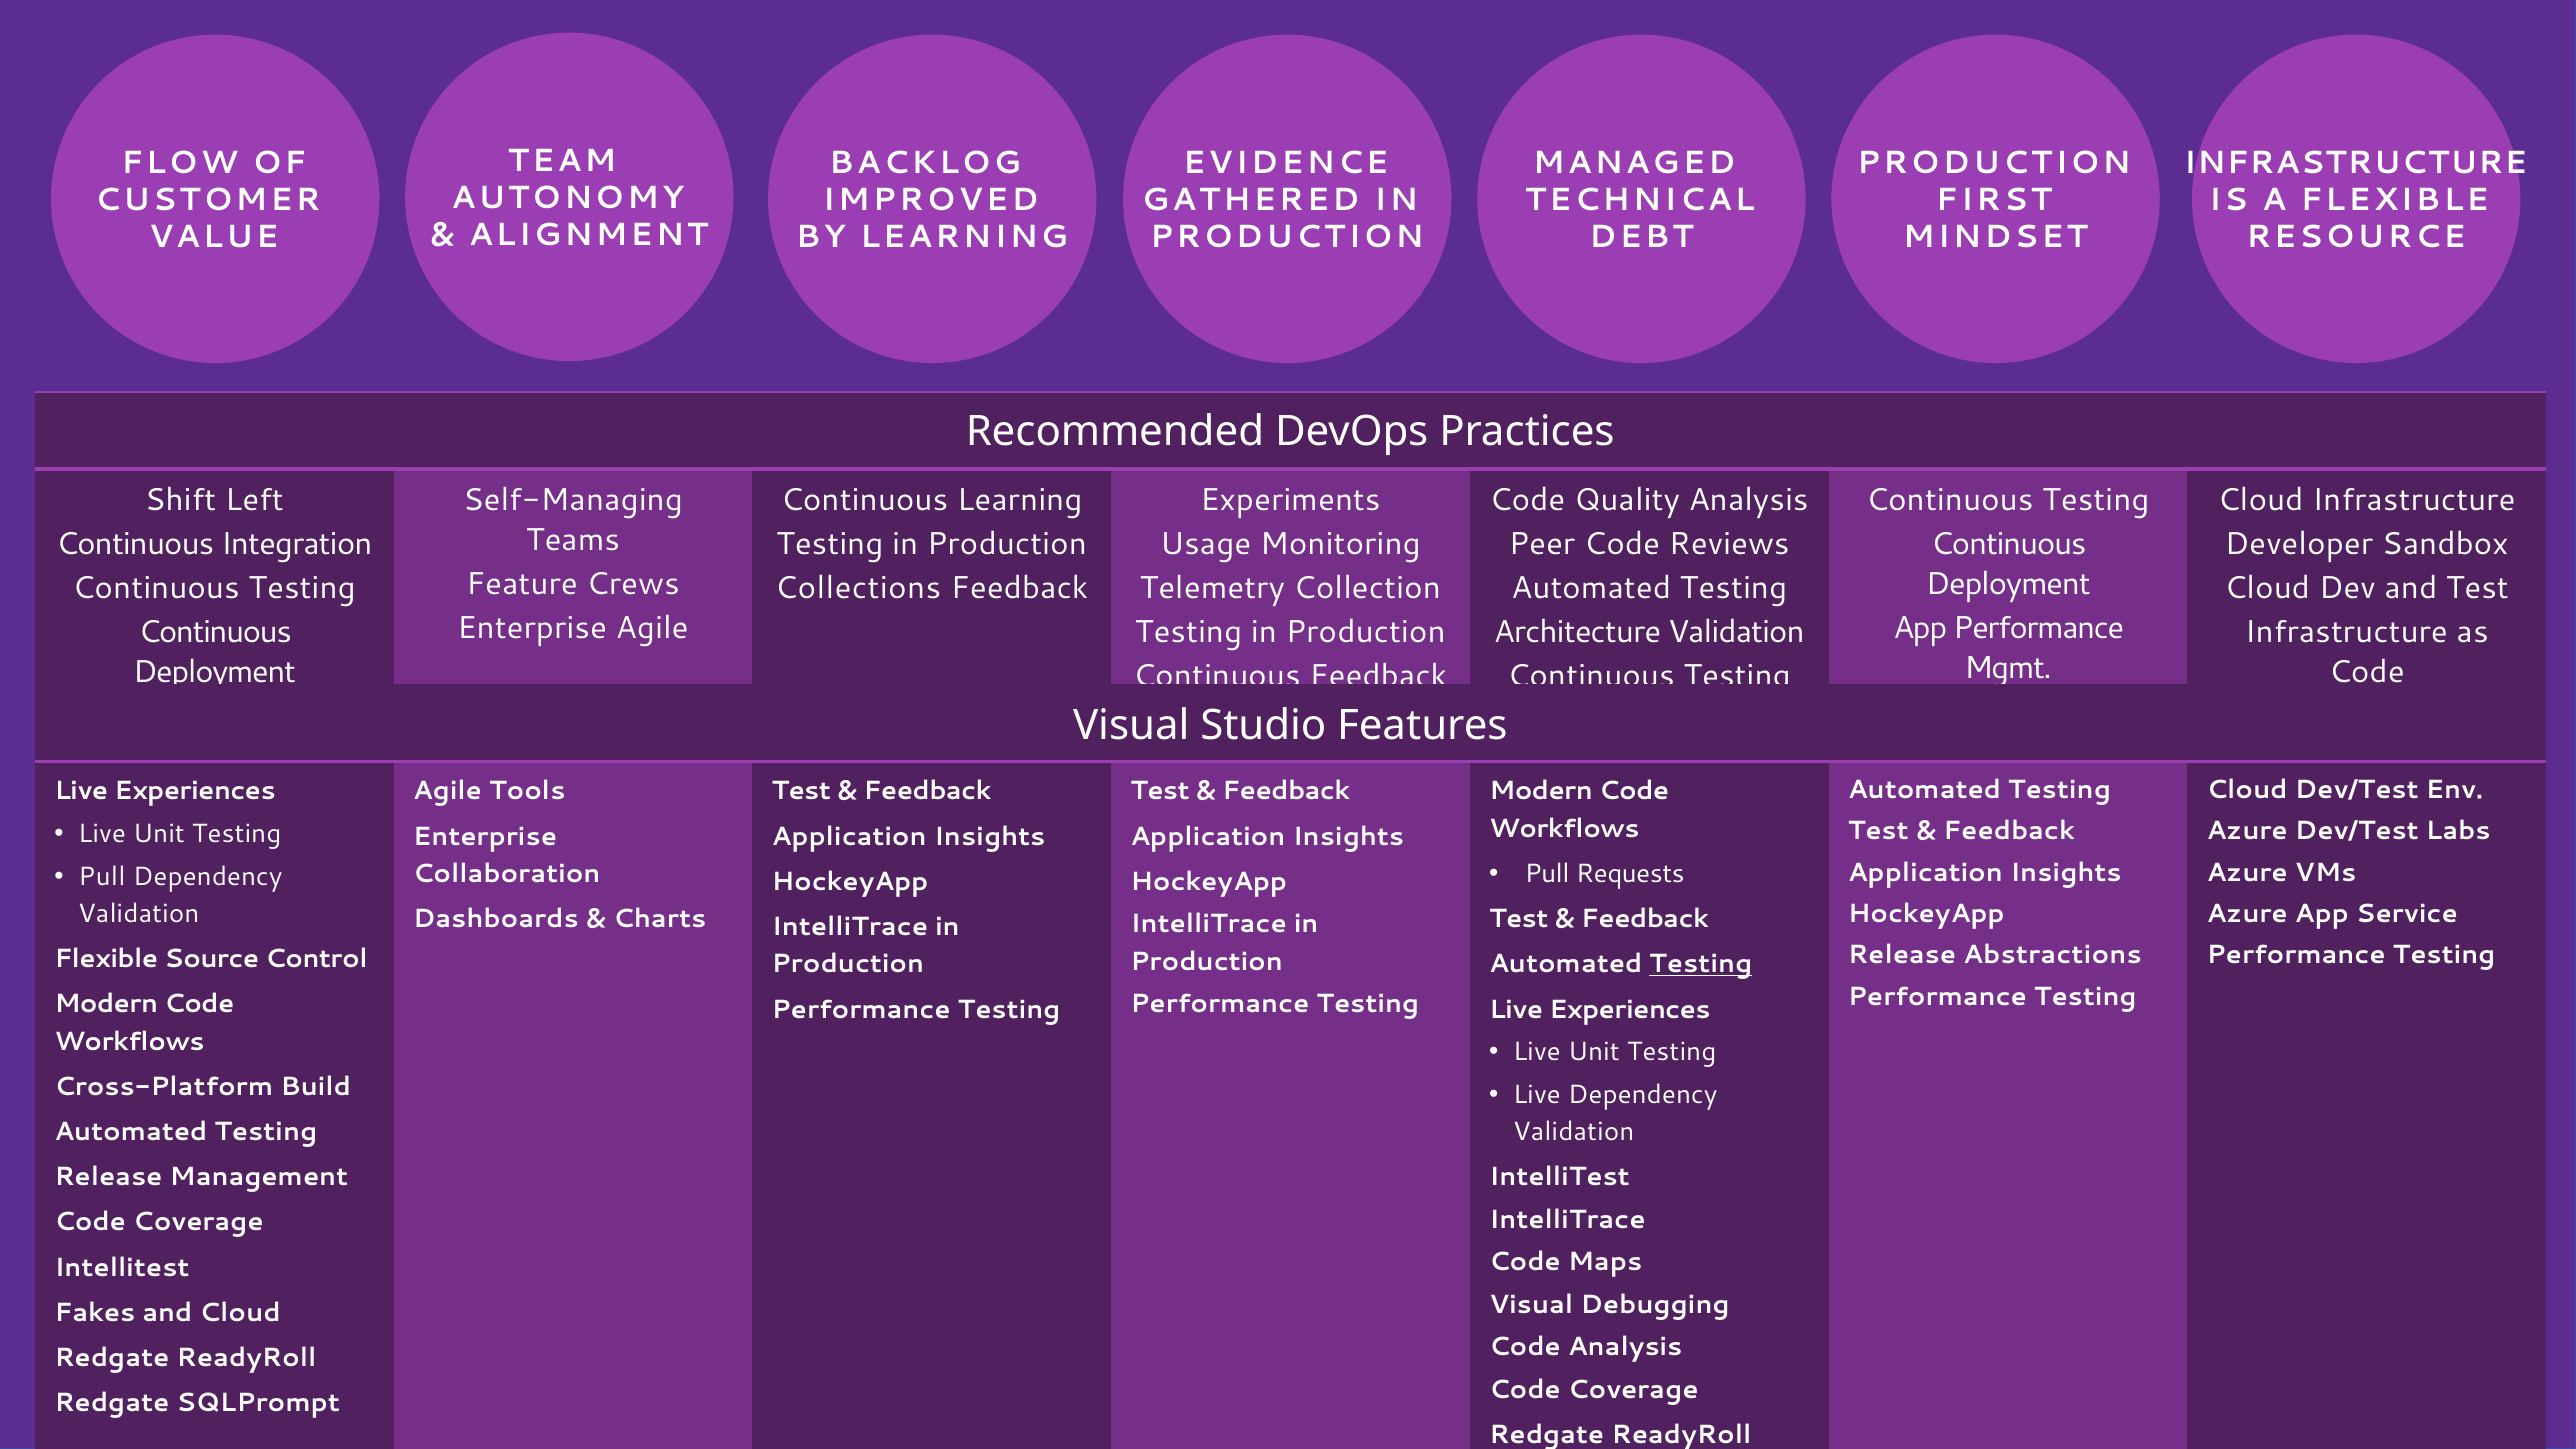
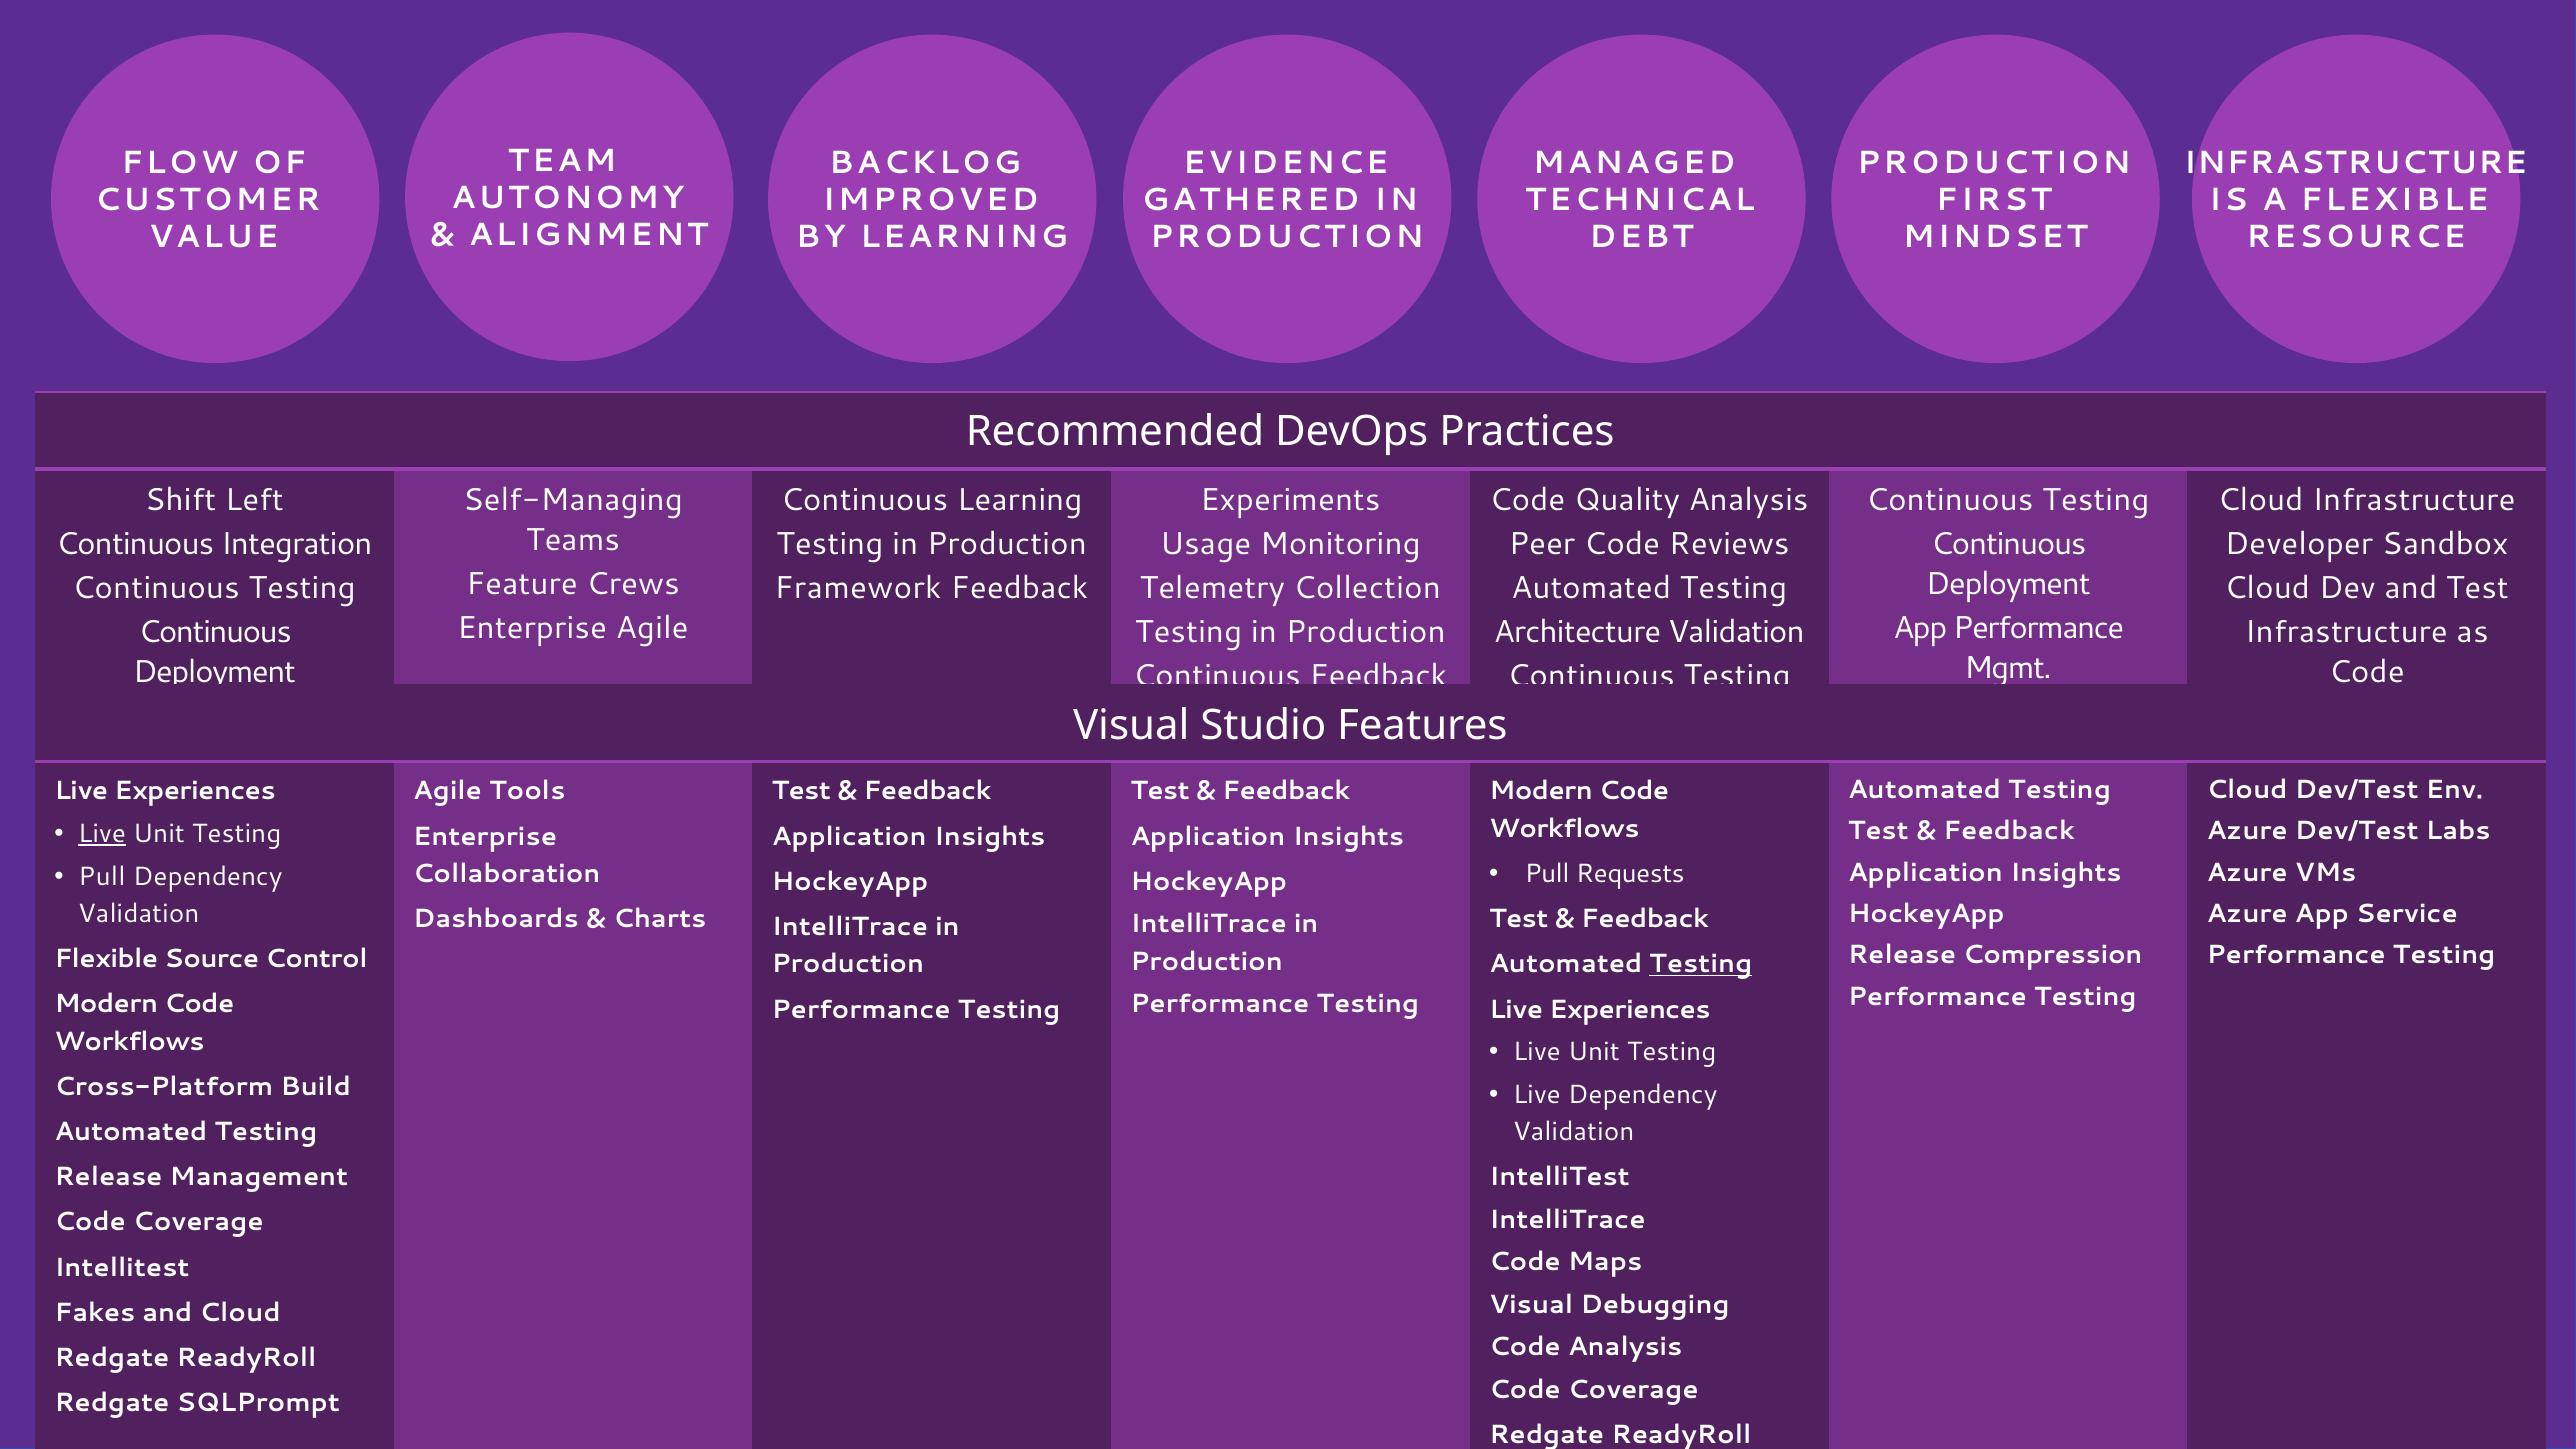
Collections: Collections -> Framework (858, 588)
Live underline: none -> present (102, 834)
Abstractions: Abstractions -> Compression (2053, 955)
